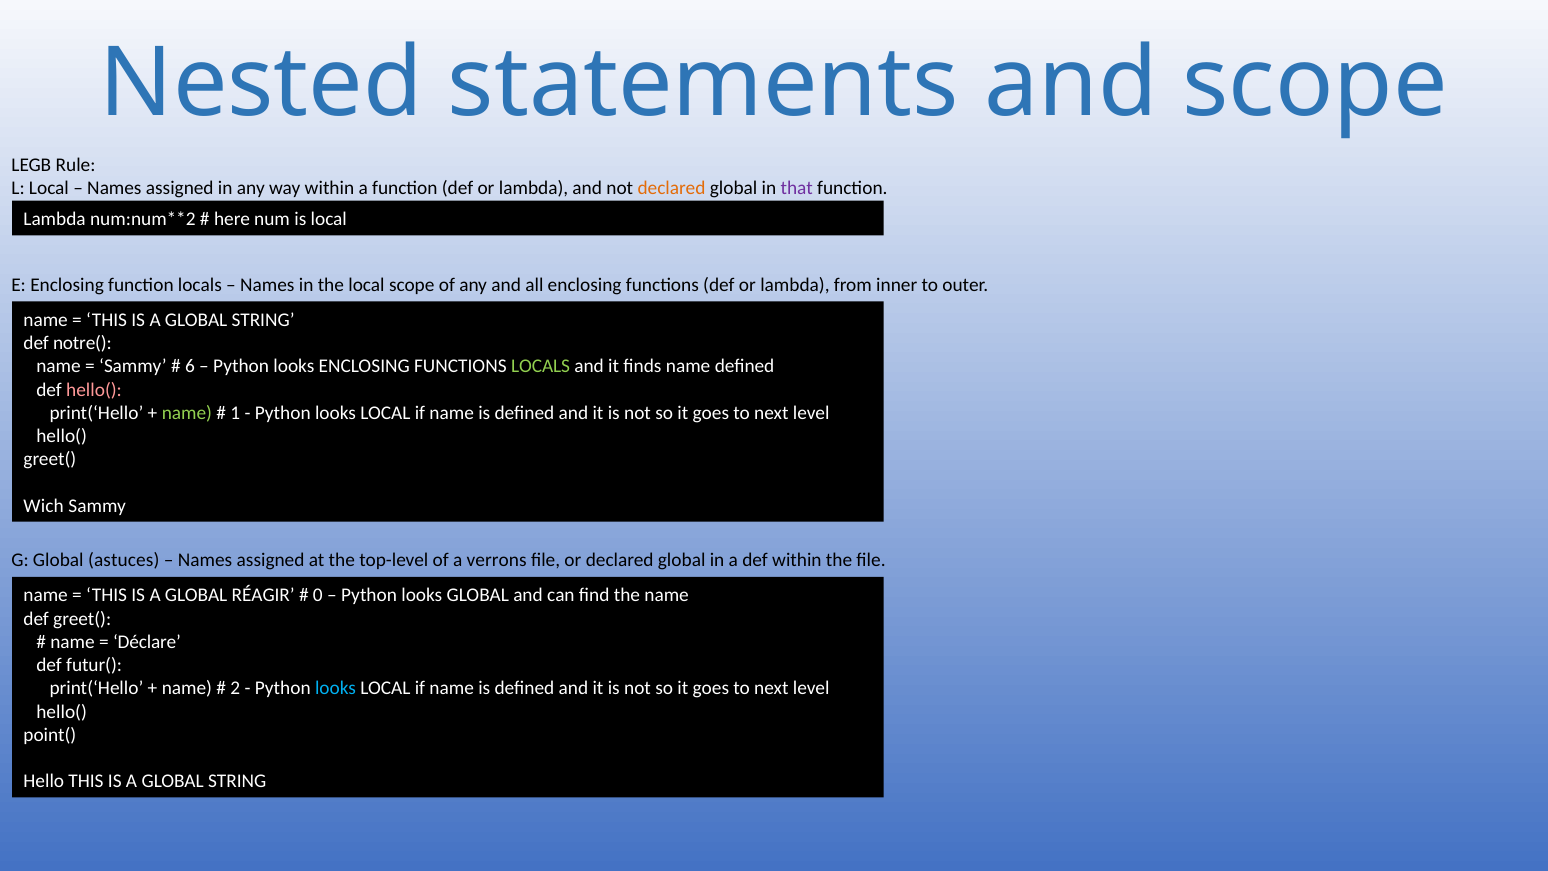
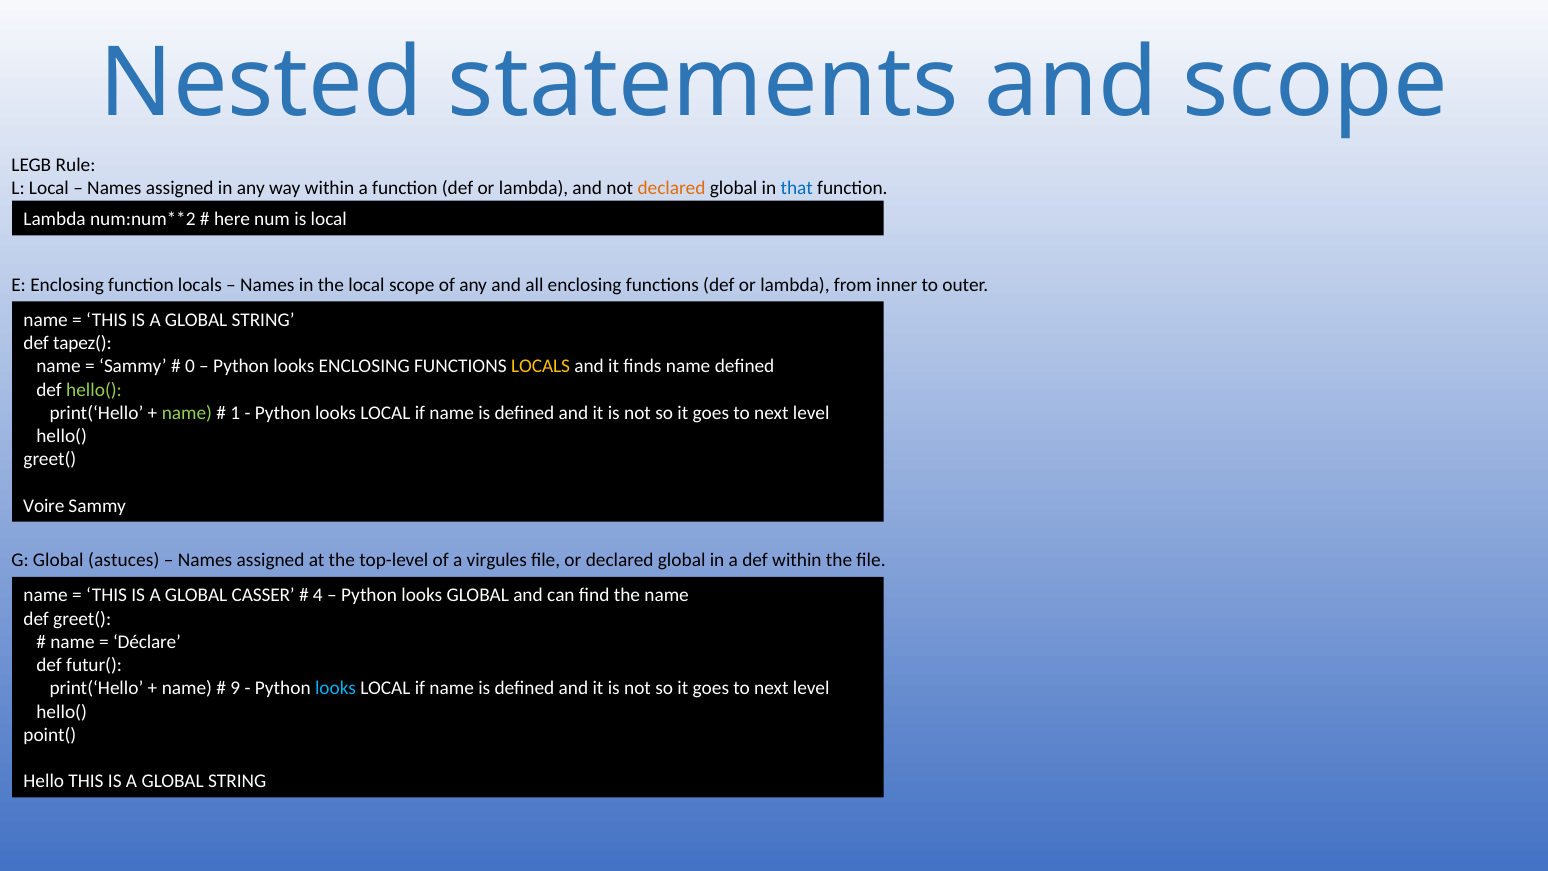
that colour: purple -> blue (797, 188)
notre(: notre( -> tapez( (82, 343)
6: 6 -> 0 (190, 366)
LOCALS colour: light green -> yellow (541, 366)
hello( colour: pink -> light green (94, 390)
Wich: Wich -> Voire (44, 506)
verrons: verrons -> virgules (497, 560)
RÉAGIR: RÉAGIR -> CASSER (263, 595)
0: 0 -> 4 (318, 595)
2: 2 -> 9 (235, 688)
